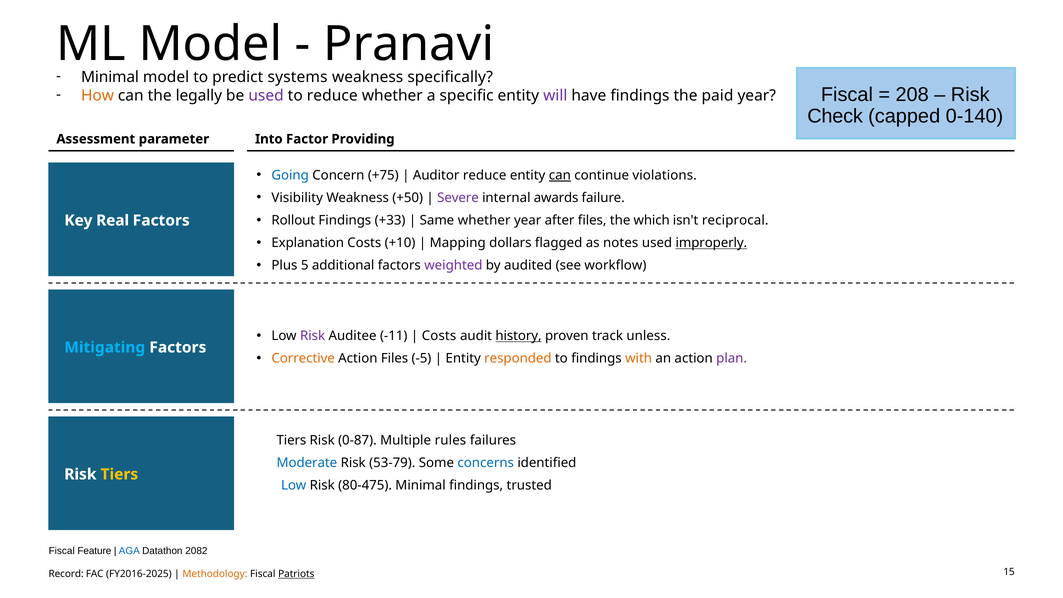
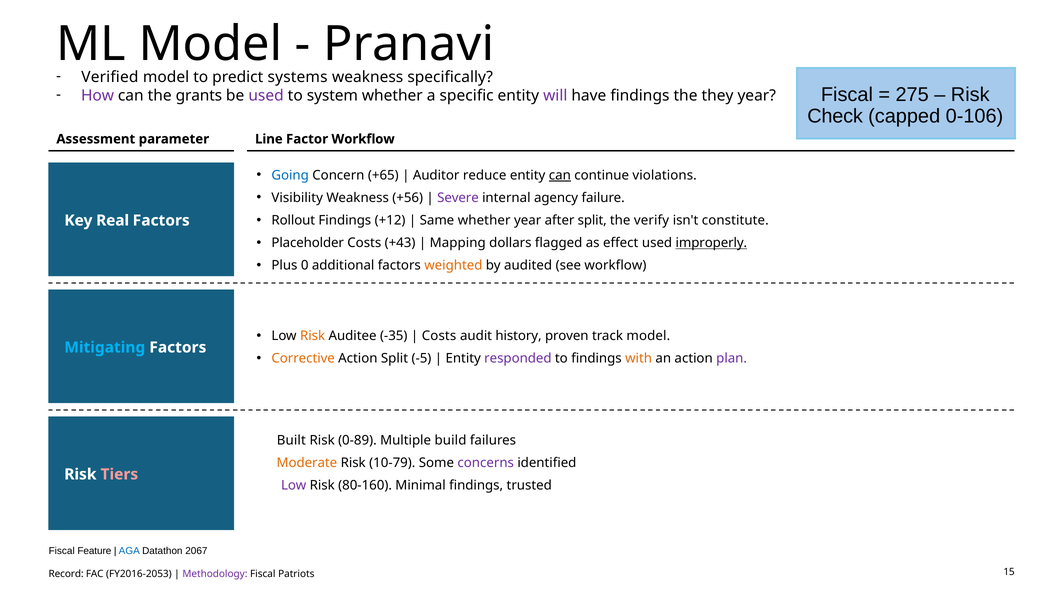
Minimal: Minimal -> Verified (110, 77)
208: 208 -> 275 (912, 95)
How colour: orange -> purple (98, 96)
legally: legally -> grants (199, 96)
to reduce: reduce -> system (332, 96)
paid: paid -> they (717, 96)
0-140: 0-140 -> 0-106 (974, 116)
Into: Into -> Line (269, 139)
Factor Providing: Providing -> Workflow (363, 139)
+75: +75 -> +65 (383, 175)
+50: +50 -> +56 (408, 198)
awards: awards -> agency (556, 198)
+33: +33 -> +12 (390, 220)
after files: files -> split (592, 220)
which: which -> verify (652, 220)
reciprocal: reciprocal -> constitute (735, 220)
Explanation: Explanation -> Placeholder (308, 243)
+10: +10 -> +43 (400, 243)
notes: notes -> effect (621, 243)
5: 5 -> 0 (305, 266)
weighted colour: purple -> orange (453, 266)
Risk colour: purple -> orange (313, 336)
-11: -11 -> -35 (394, 336)
history underline: present -> none (519, 336)
track unless: unless -> model (648, 336)
Action Files: Files -> Split (394, 359)
responded colour: orange -> purple (518, 359)
Tiers: Tiers -> Built (291, 440)
0-87: 0-87 -> 0-89 (357, 440)
rules: rules -> build (450, 440)
Moderate colour: blue -> orange (307, 463)
53-79: 53-79 -> 10-79 (392, 463)
concerns colour: blue -> purple (486, 463)
Tiers colour: yellow -> pink (119, 474)
Low colour: blue -> purple (294, 485)
80-475: 80-475 -> 80-160 (365, 485)
2082: 2082 -> 2067 (196, 551)
FY2016-2025: FY2016-2025 -> FY2016-2053 (139, 574)
Methodology colour: orange -> purple (215, 574)
Patriots underline: present -> none (296, 574)
